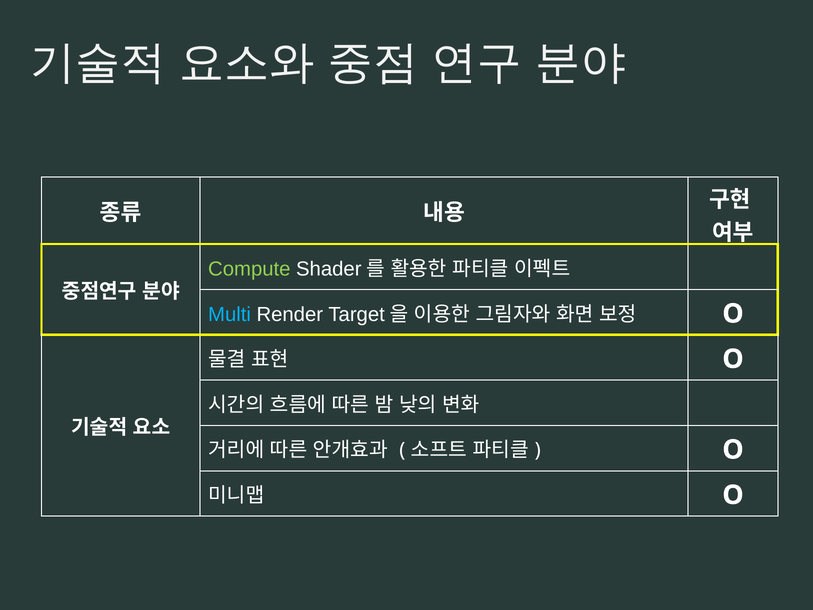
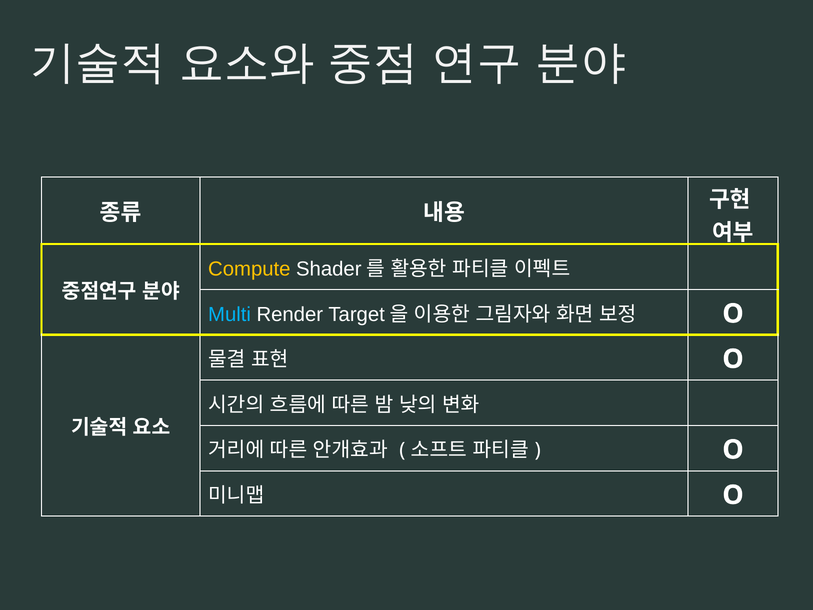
Compute colour: light green -> yellow (249, 269)
